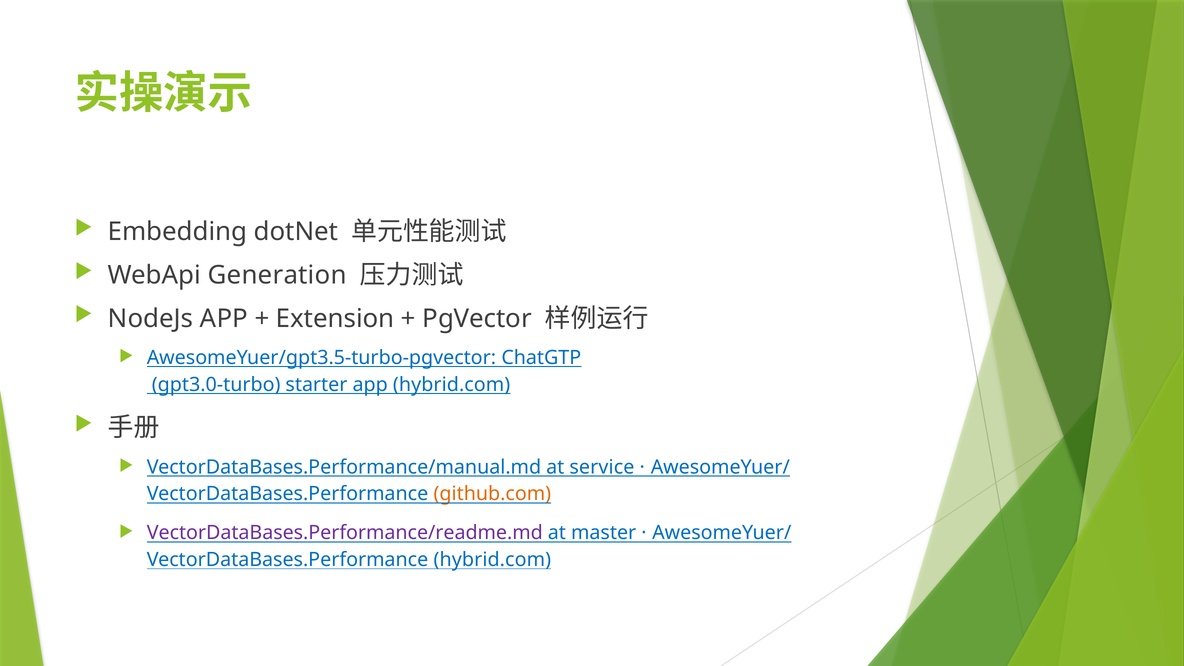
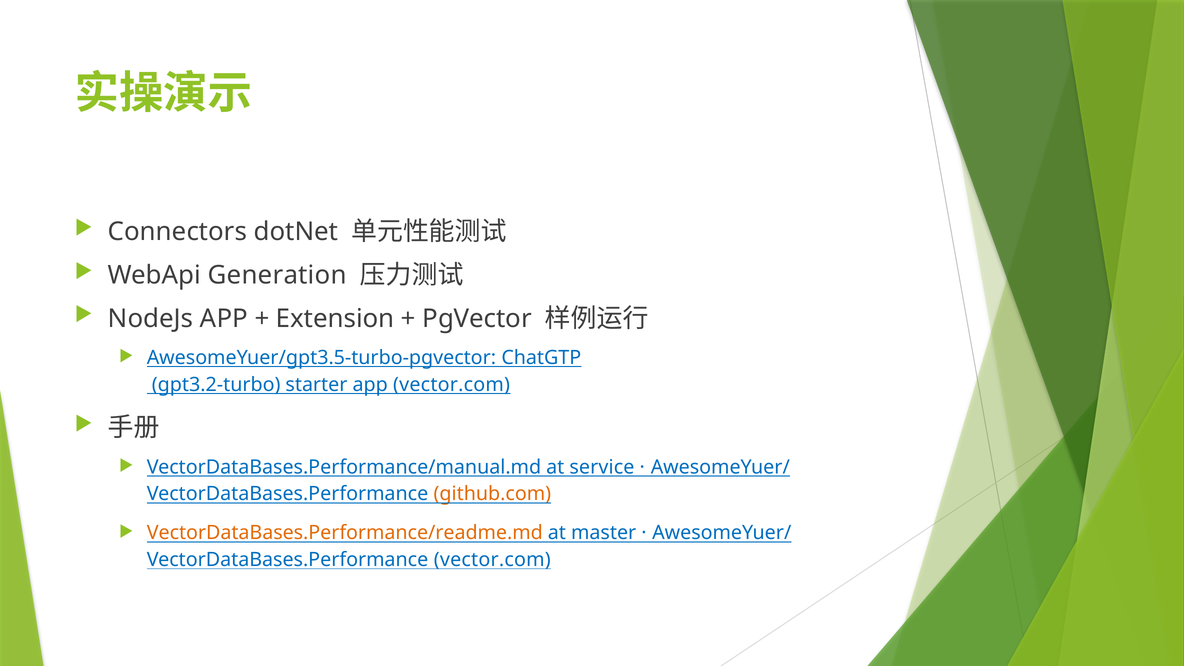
Embedding: Embedding -> Connectors (177, 232)
gpt3.0-turbo: gpt3.0-turbo -> gpt3.2-turbo (216, 385)
app hybrid.com: hybrid.com -> vector.com (452, 385)
VectorDataBases.Performance/readme.md colour: purple -> orange (345, 533)
hybrid.com: hybrid.com -> vector.com (492, 560)
